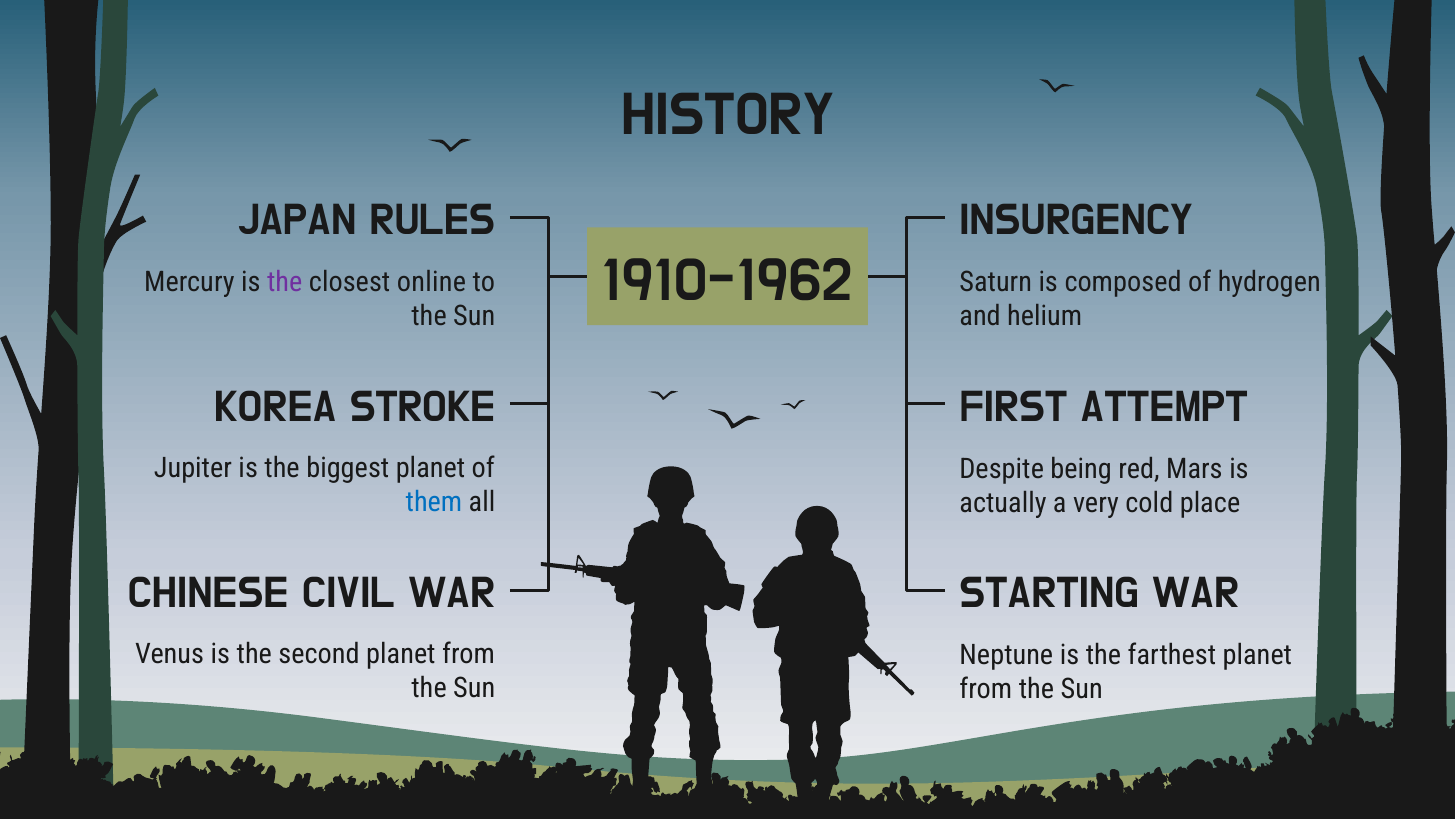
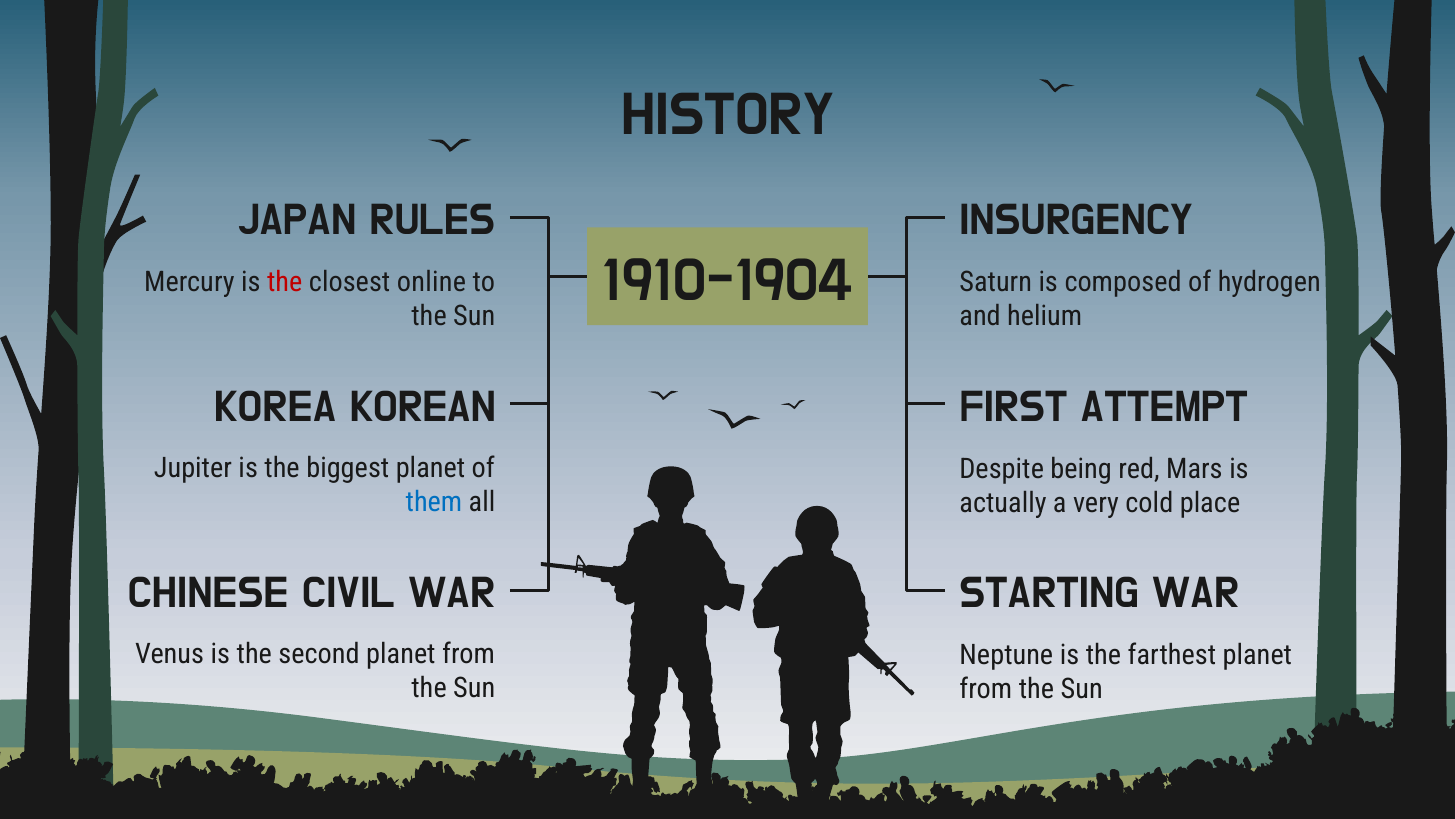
1910-1962: 1910-1962 -> 1910-1904 (727, 280)
the colour: purple -> red (285, 282)
STROKE: STROKE -> KOREAN (423, 406)
